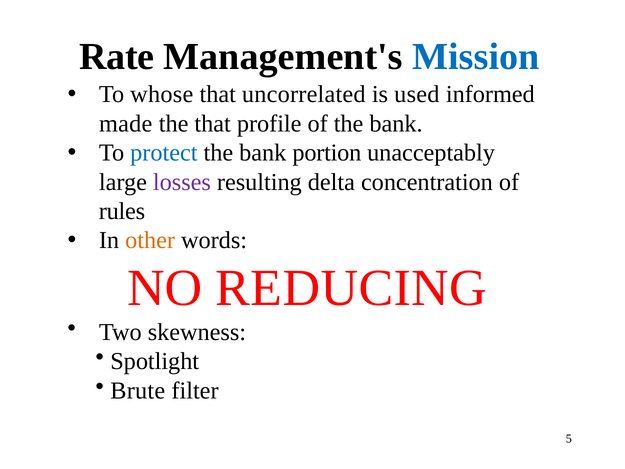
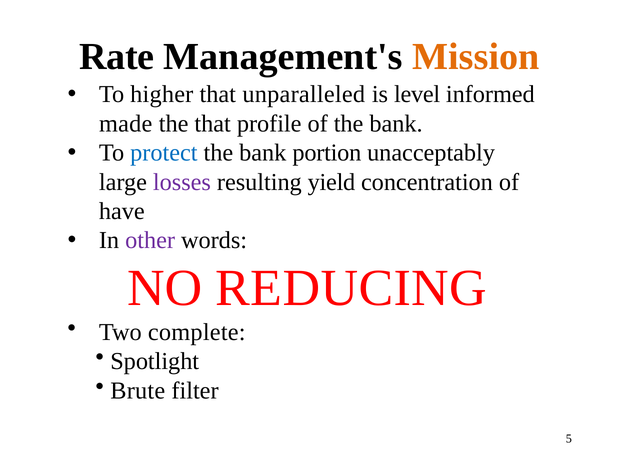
Mission colour: blue -> orange (476, 57)
whose: whose -> higher (162, 94)
uncorrelated: uncorrelated -> unparalleled (304, 94)
used: used -> level (417, 94)
delta: delta -> yield (331, 182)
rules: rules -> have (122, 211)
other colour: orange -> purple (150, 240)
skewness: skewness -> complete (197, 332)
